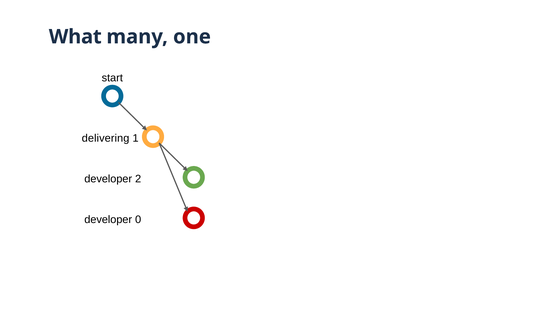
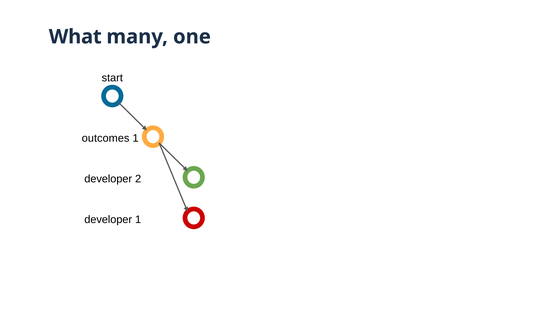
delivering: delivering -> outcomes (106, 139)
developer 0: 0 -> 1 (138, 220)
